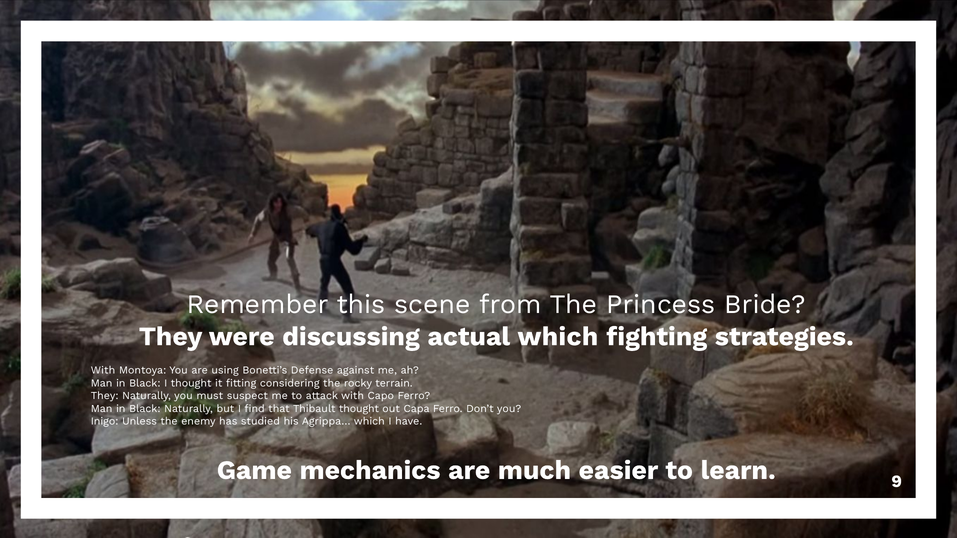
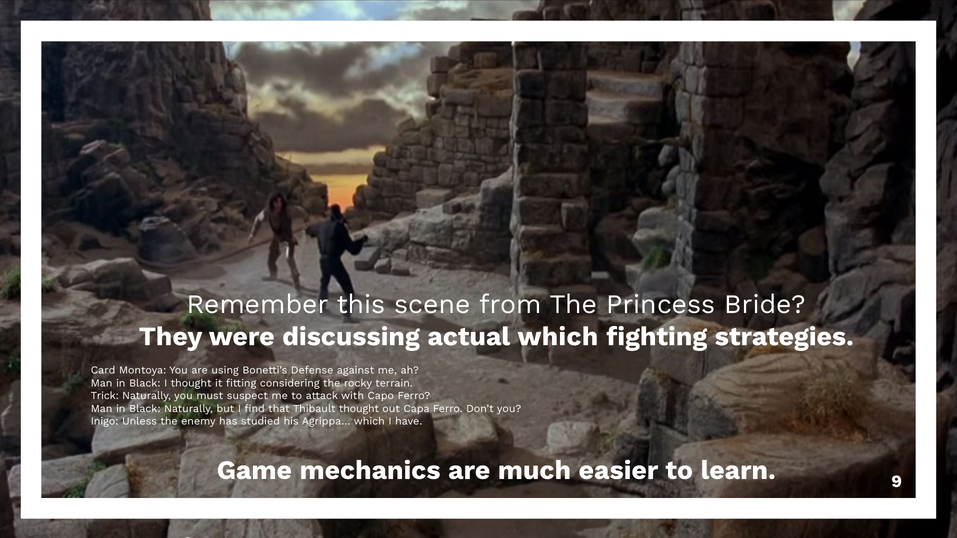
With: With -> Card (103, 371)
They: They -> Trick (105, 396)
